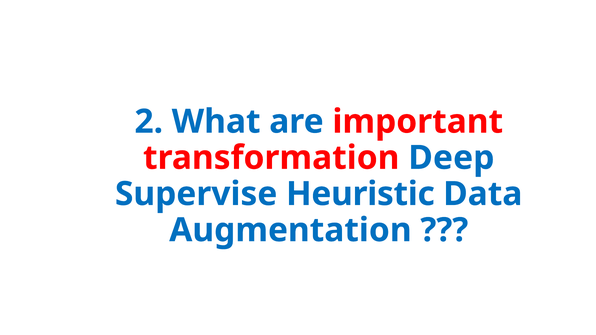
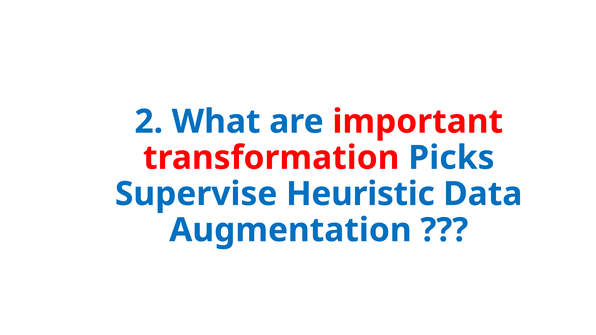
Deep: Deep -> Picks (451, 158)
